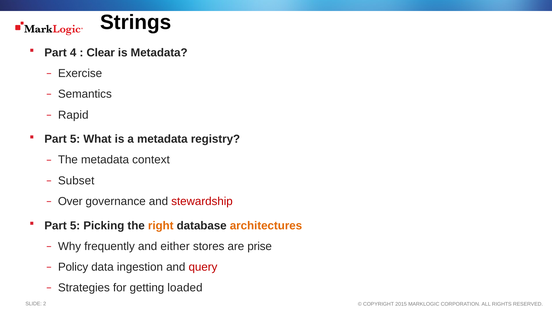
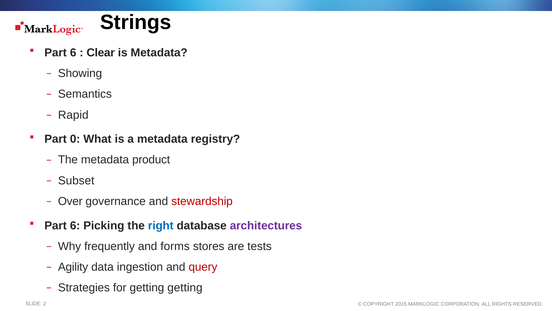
4: 4 -> 6 (73, 53)
Exercise: Exercise -> Showing (80, 73)
5: 5 -> 0 (75, 139)
context: context -> product (151, 160)
5: 5 -> 6 (75, 225)
right colour: orange -> blue (161, 225)
architectures colour: orange -> purple (266, 225)
either: either -> forms (175, 246)
prise: prise -> tests (260, 246)
Policy: Policy -> Agility (73, 267)
getting loaded: loaded -> getting (185, 287)
